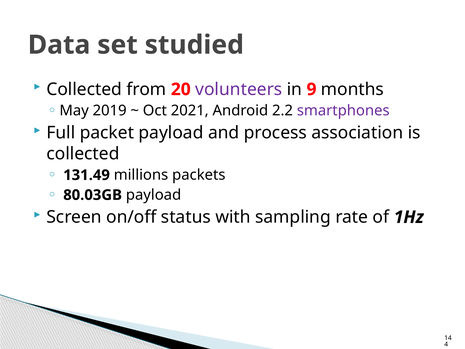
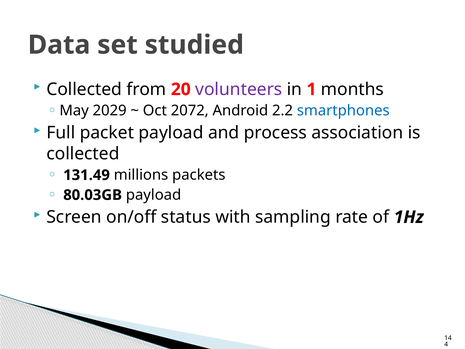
9: 9 -> 1 (312, 89)
2019: 2019 -> 2029 (110, 111)
2021: 2021 -> 2072 (190, 111)
smartphones colour: purple -> blue (343, 111)
